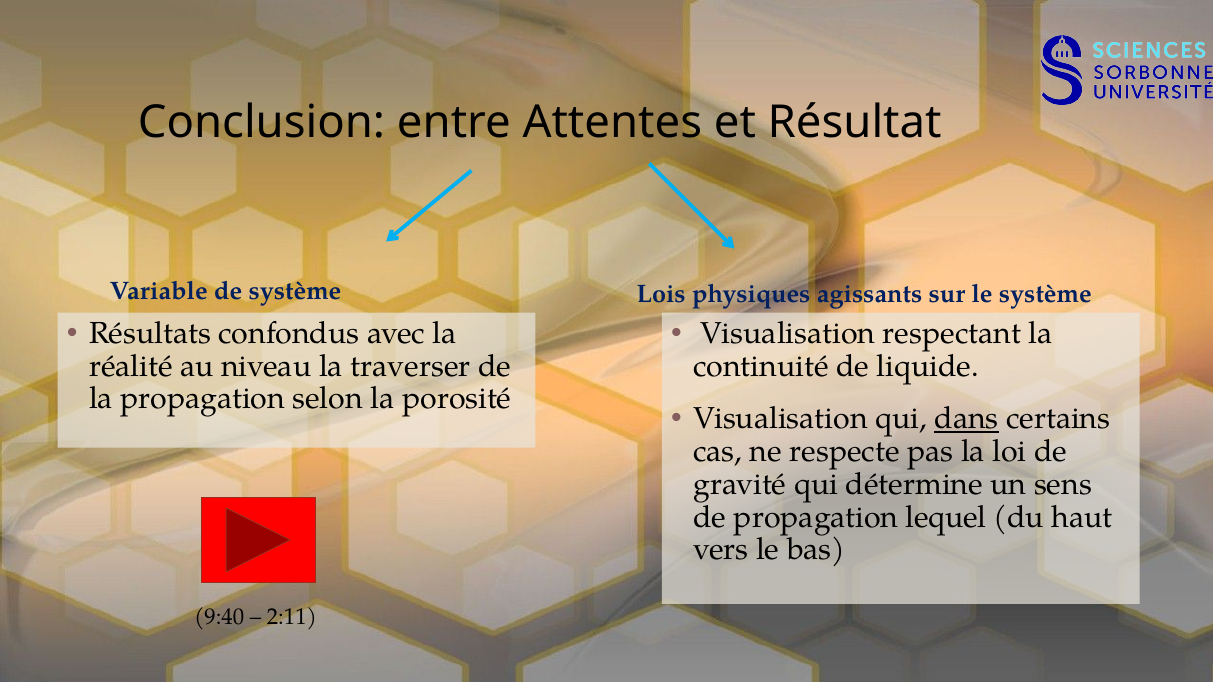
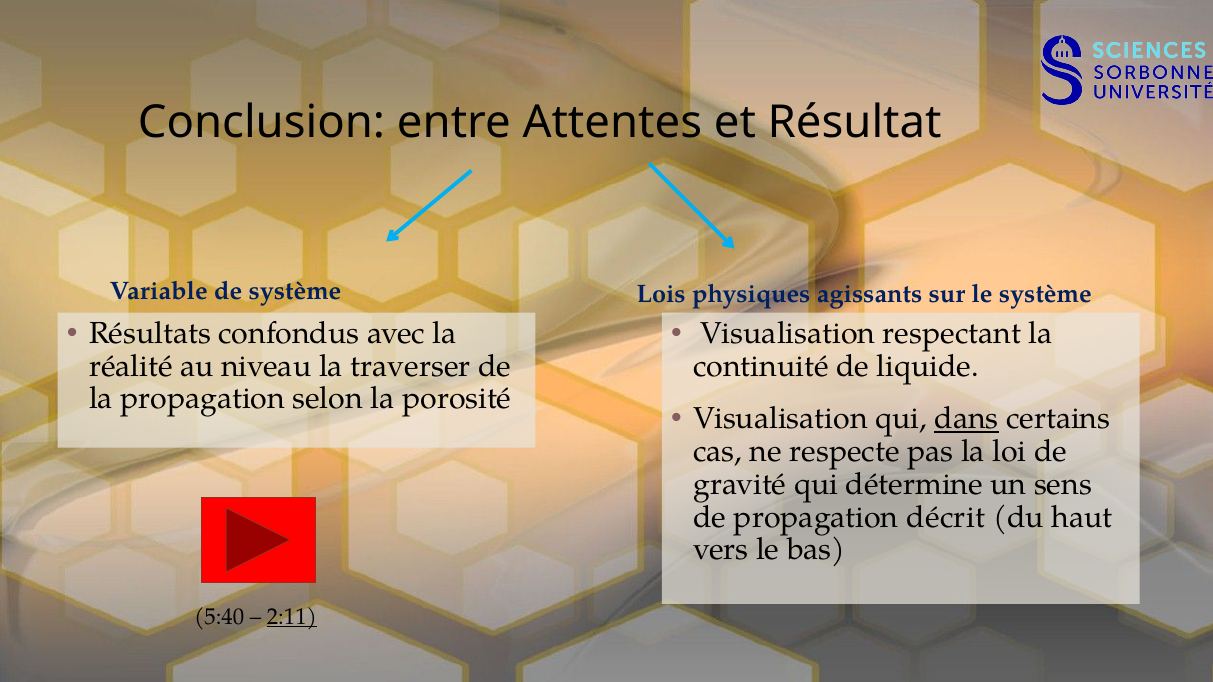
lequel: lequel -> décrit (946, 517)
9:40: 9:40 -> 5:40 (219, 617)
2:11 underline: none -> present (292, 617)
